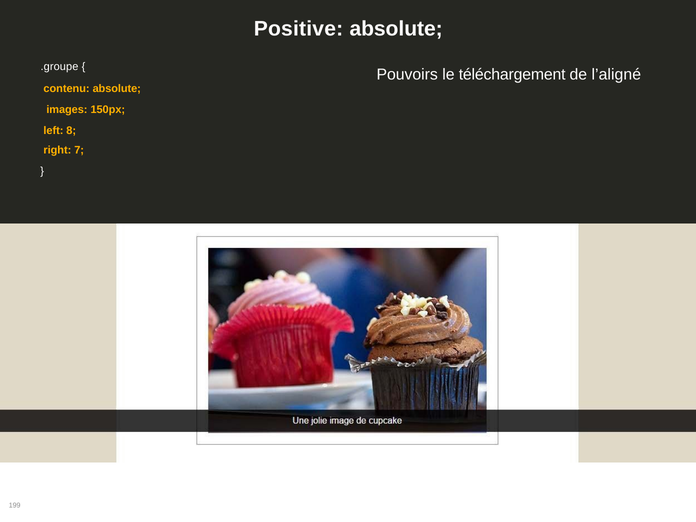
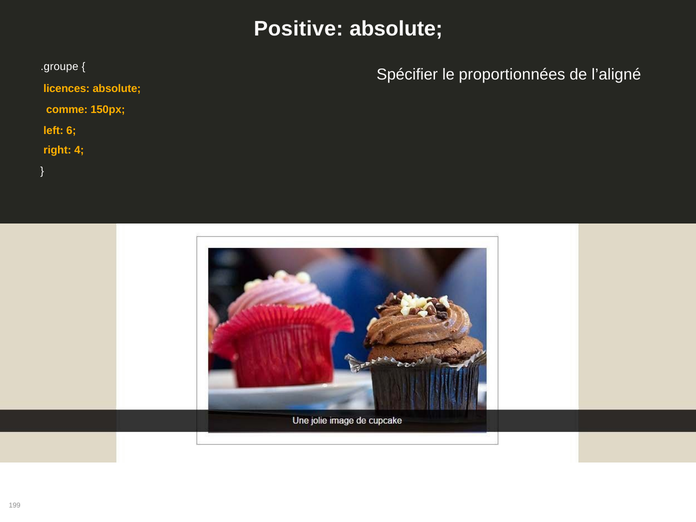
Pouvoirs: Pouvoirs -> Spécifier (407, 75)
téléchargement: téléchargement -> proportionnées (512, 75)
contenu: contenu -> licences (67, 89)
images: images -> comme (67, 110)
8: 8 -> 6 (71, 131)
7: 7 -> 4 (79, 150)
